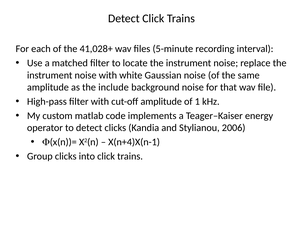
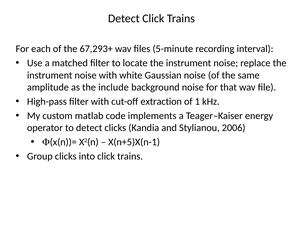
41,028+: 41,028+ -> 67,293+ (96, 49)
cut-off amplitude: amplitude -> extraction (161, 101)
X(n+4)X(n-1: X(n+4)X(n-1 -> X(n+5)X(n-1 (134, 142)
